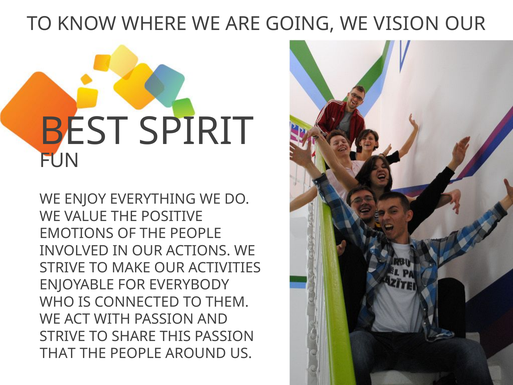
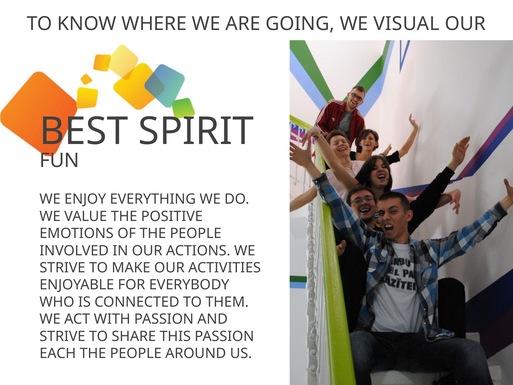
VISION: VISION -> VISUAL (407, 24)
THAT: THAT -> EACH (58, 353)
